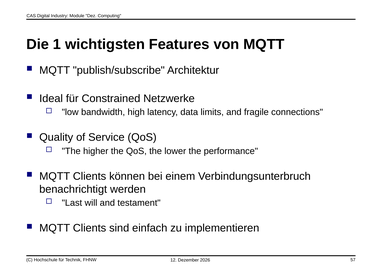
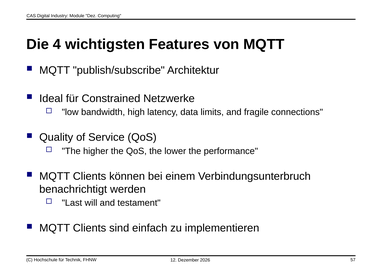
1: 1 -> 4 (57, 44)
